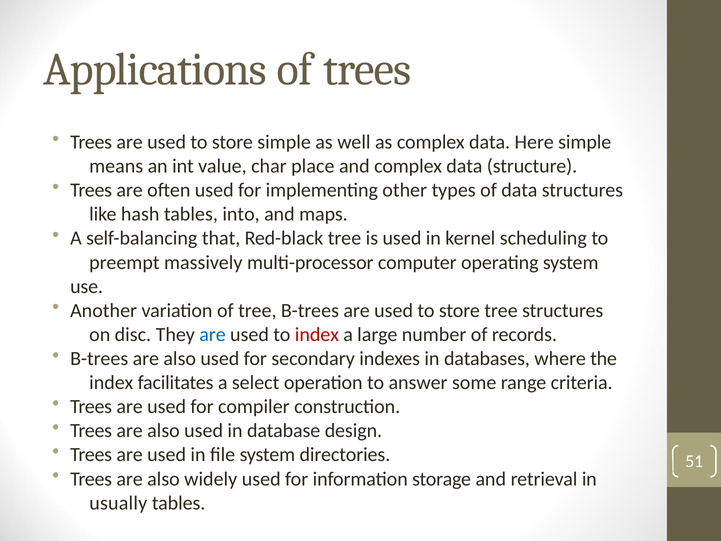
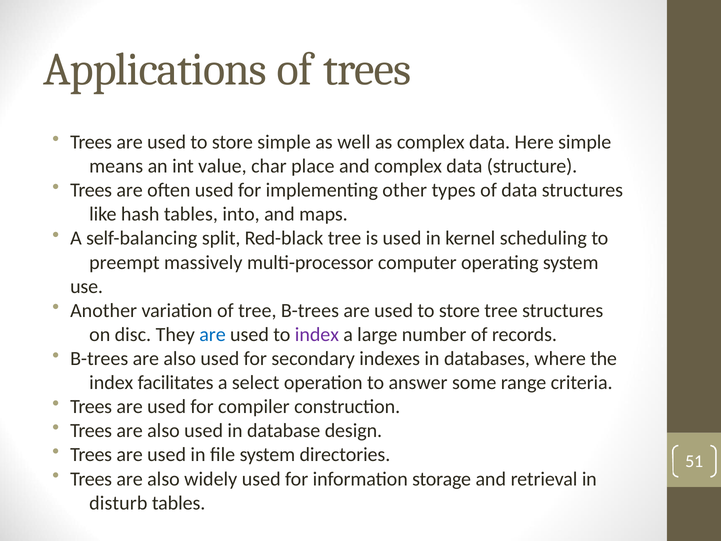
that: that -> split (221, 238)
index colour: red -> purple (317, 334)
usually: usually -> disturb (118, 503)
